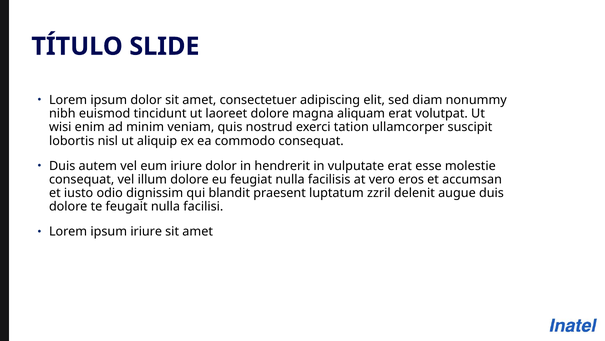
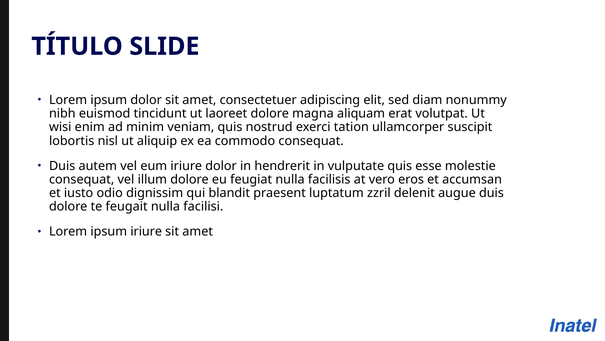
vulputate erat: erat -> quis (400, 166)
